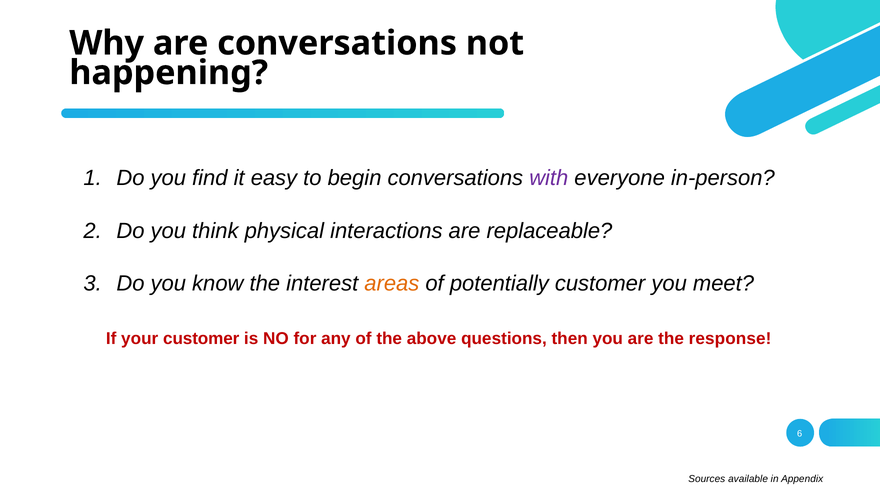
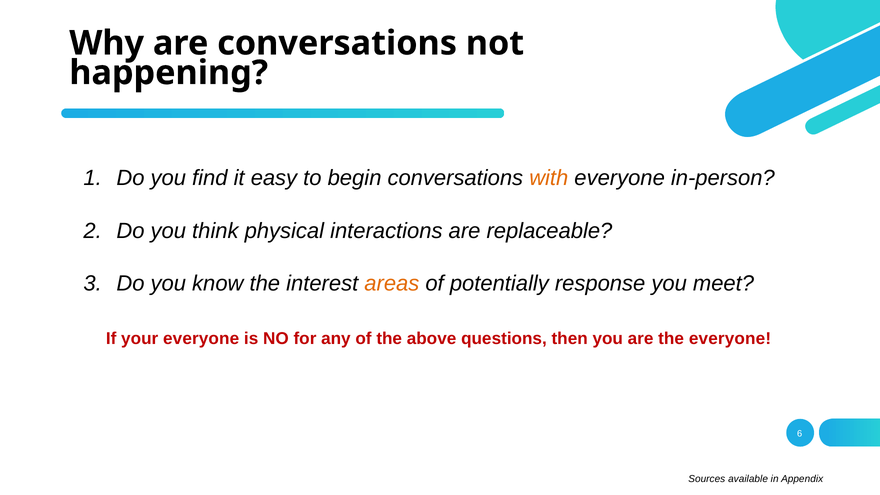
with colour: purple -> orange (549, 178)
potentially customer: customer -> response (600, 284)
your customer: customer -> everyone (201, 338)
the response: response -> everyone (730, 338)
